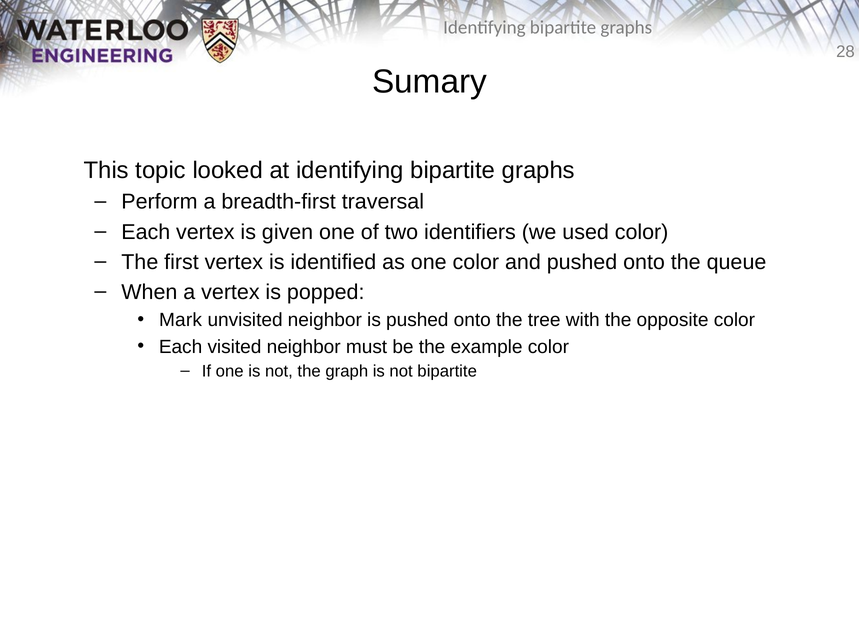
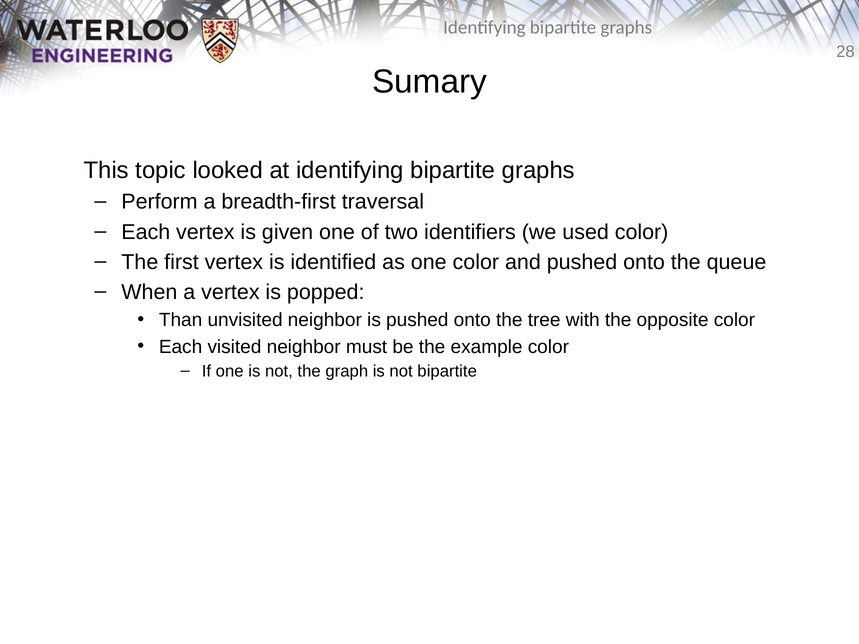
Mark: Mark -> Than (181, 320)
